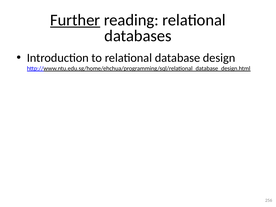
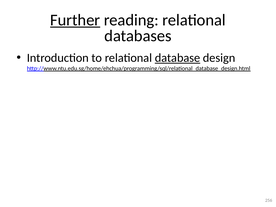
database underline: none -> present (178, 58)
